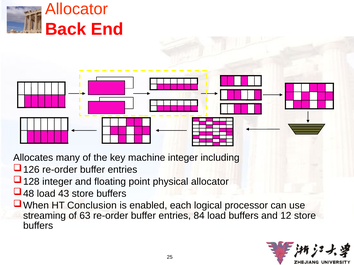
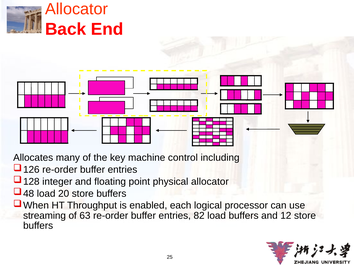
machine integer: integer -> control (183, 158)
43: 43 -> 20 (64, 194)
Conclusion: Conclusion -> Throughput (92, 206)
84: 84 -> 82 (199, 216)
